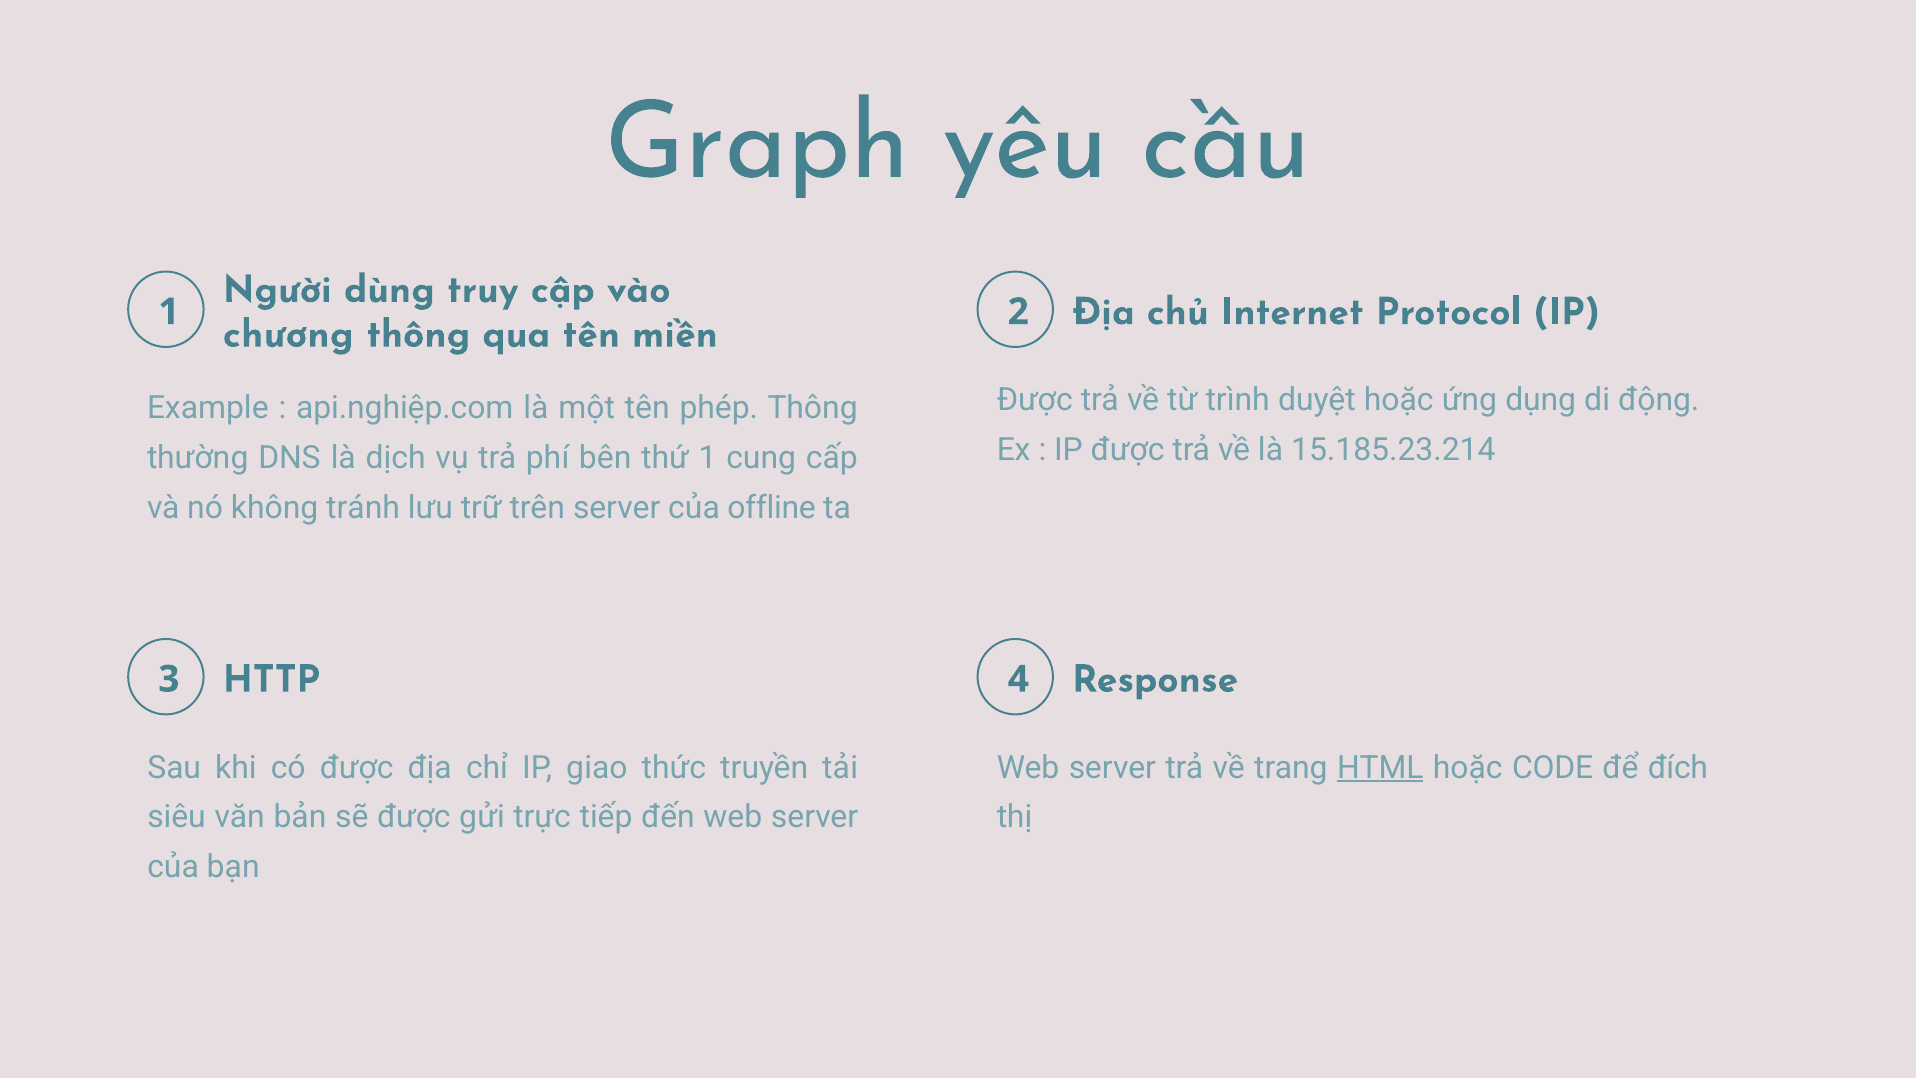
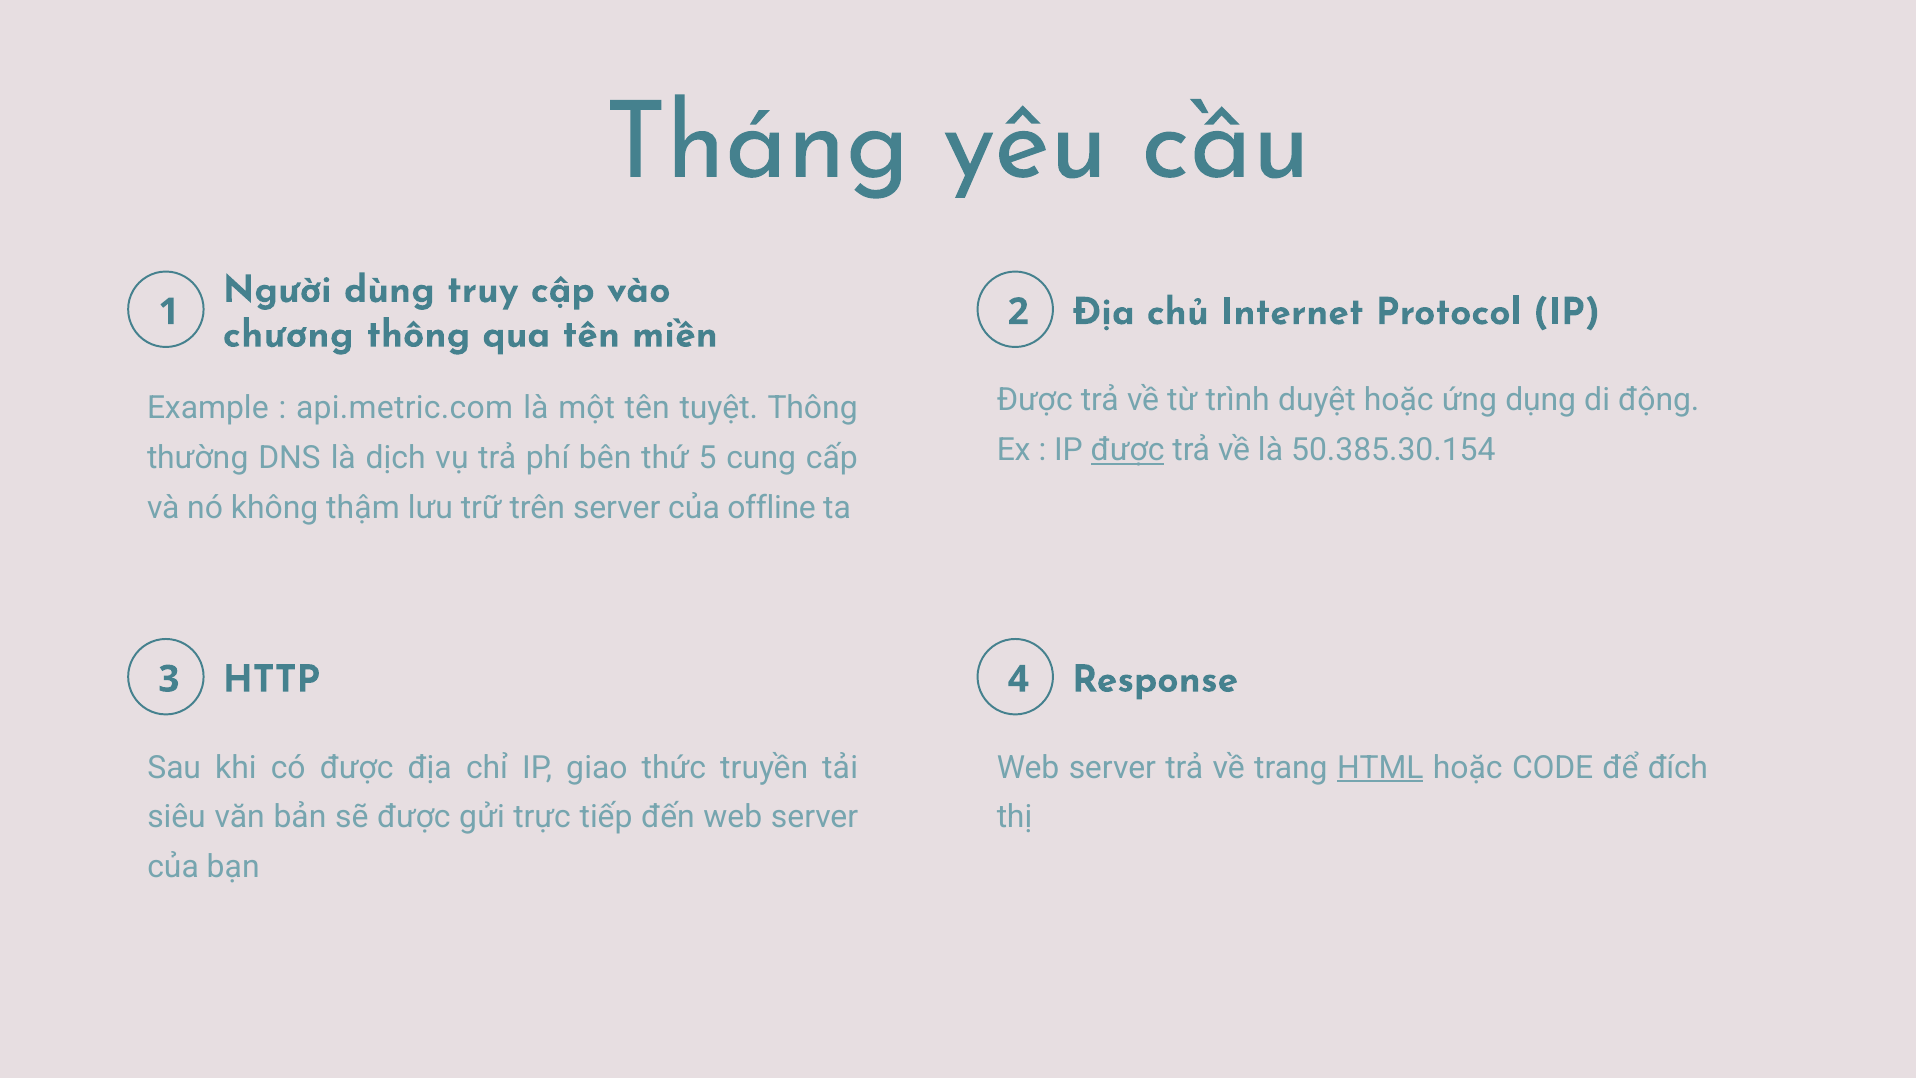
Graph: Graph -> Tháng (757, 142)
api.nghiệp.com: api.nghiệp.com -> api.metric.com (405, 408)
phép: phép -> tuyệt (719, 408)
được underline: none -> present (1128, 450)
15.185.23.214: 15.185.23.214 -> 50.385.30.154 (1393, 450)
thứ 1: 1 -> 5 (708, 458)
tránh: tránh -> thậm (363, 508)
